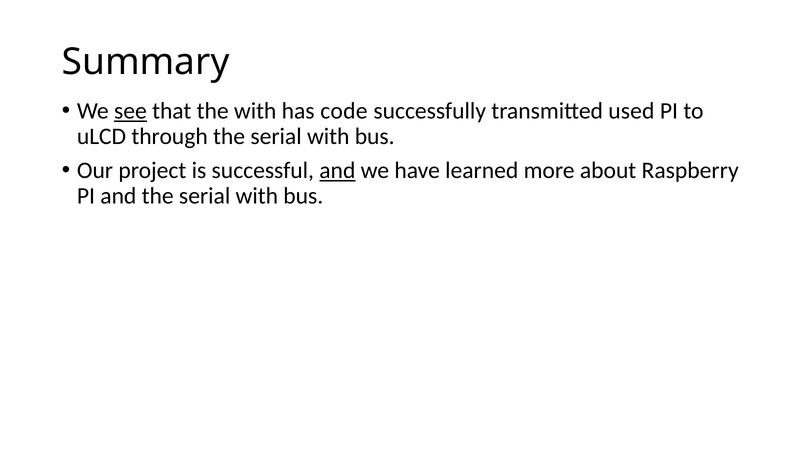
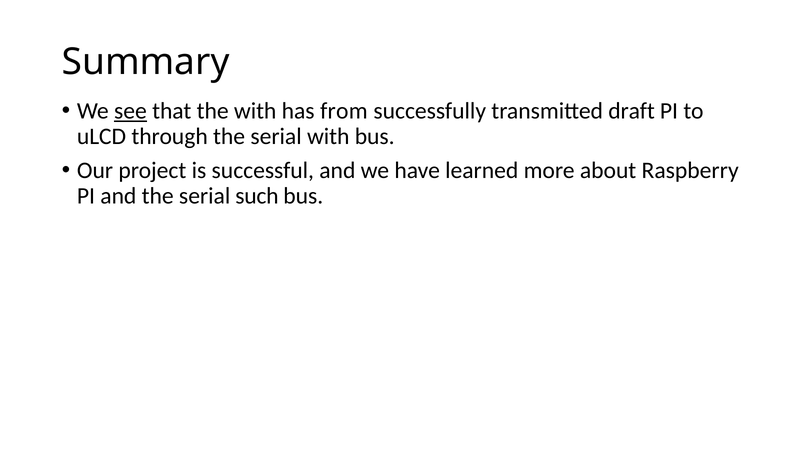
code: code -> from (344, 111)
used: used -> draft (632, 111)
and underline: present -> none (337, 170)
and the serial with: with -> such (257, 196)
